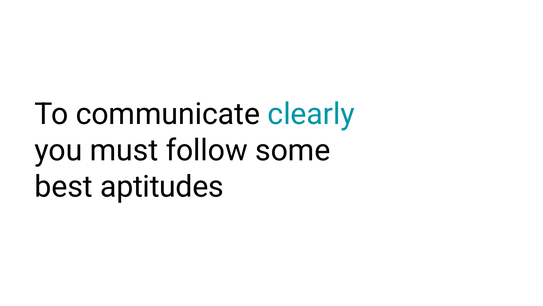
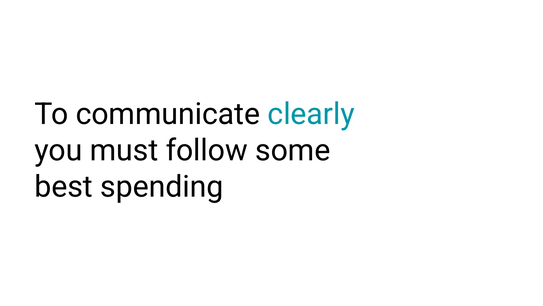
aptitudes: aptitudes -> spending (162, 186)
